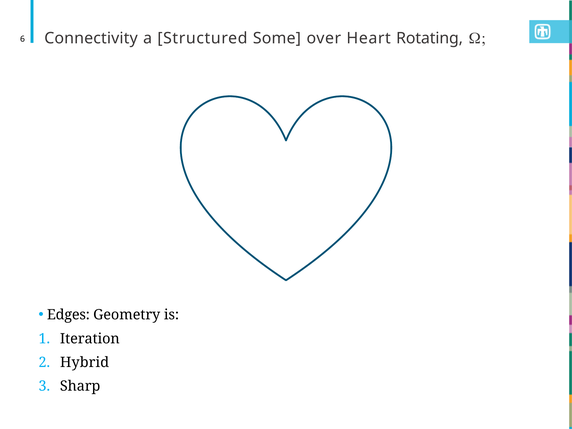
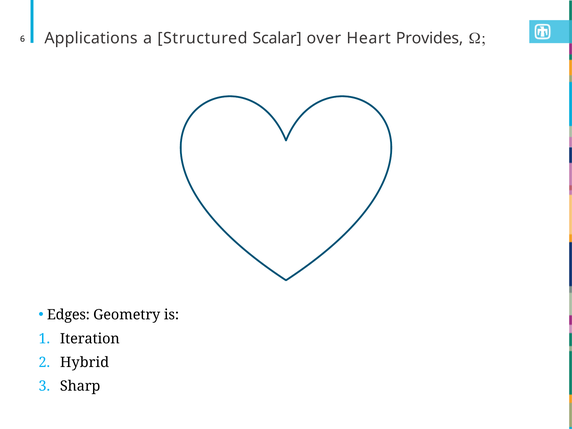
Connectivity: Connectivity -> Applications (91, 38)
Some: Some -> Scalar (277, 38)
Rotating: Rotating -> Provides (430, 38)
